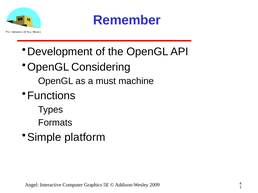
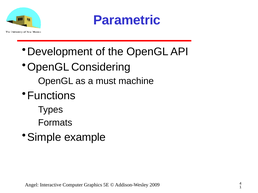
Remember: Remember -> Parametric (127, 20)
platform: platform -> example (85, 138)
